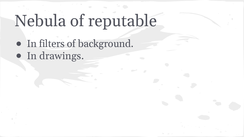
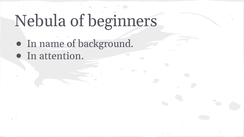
reputable: reputable -> beginners (123, 21)
filters: filters -> name (52, 44)
drawings: drawings -> attention (62, 56)
